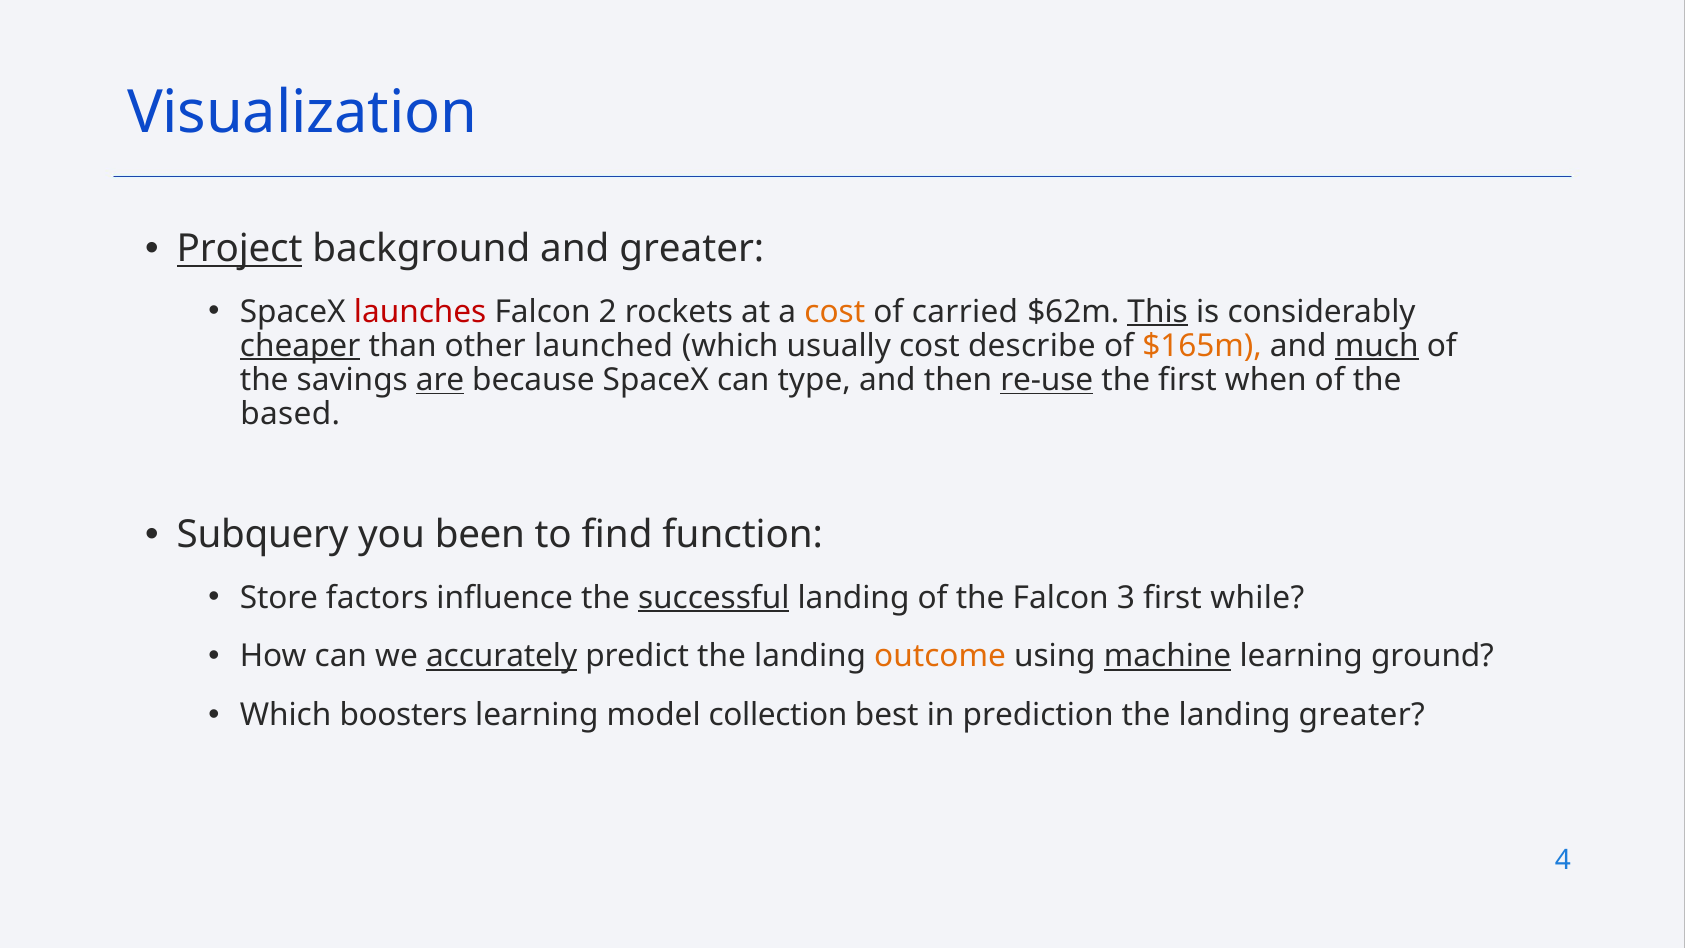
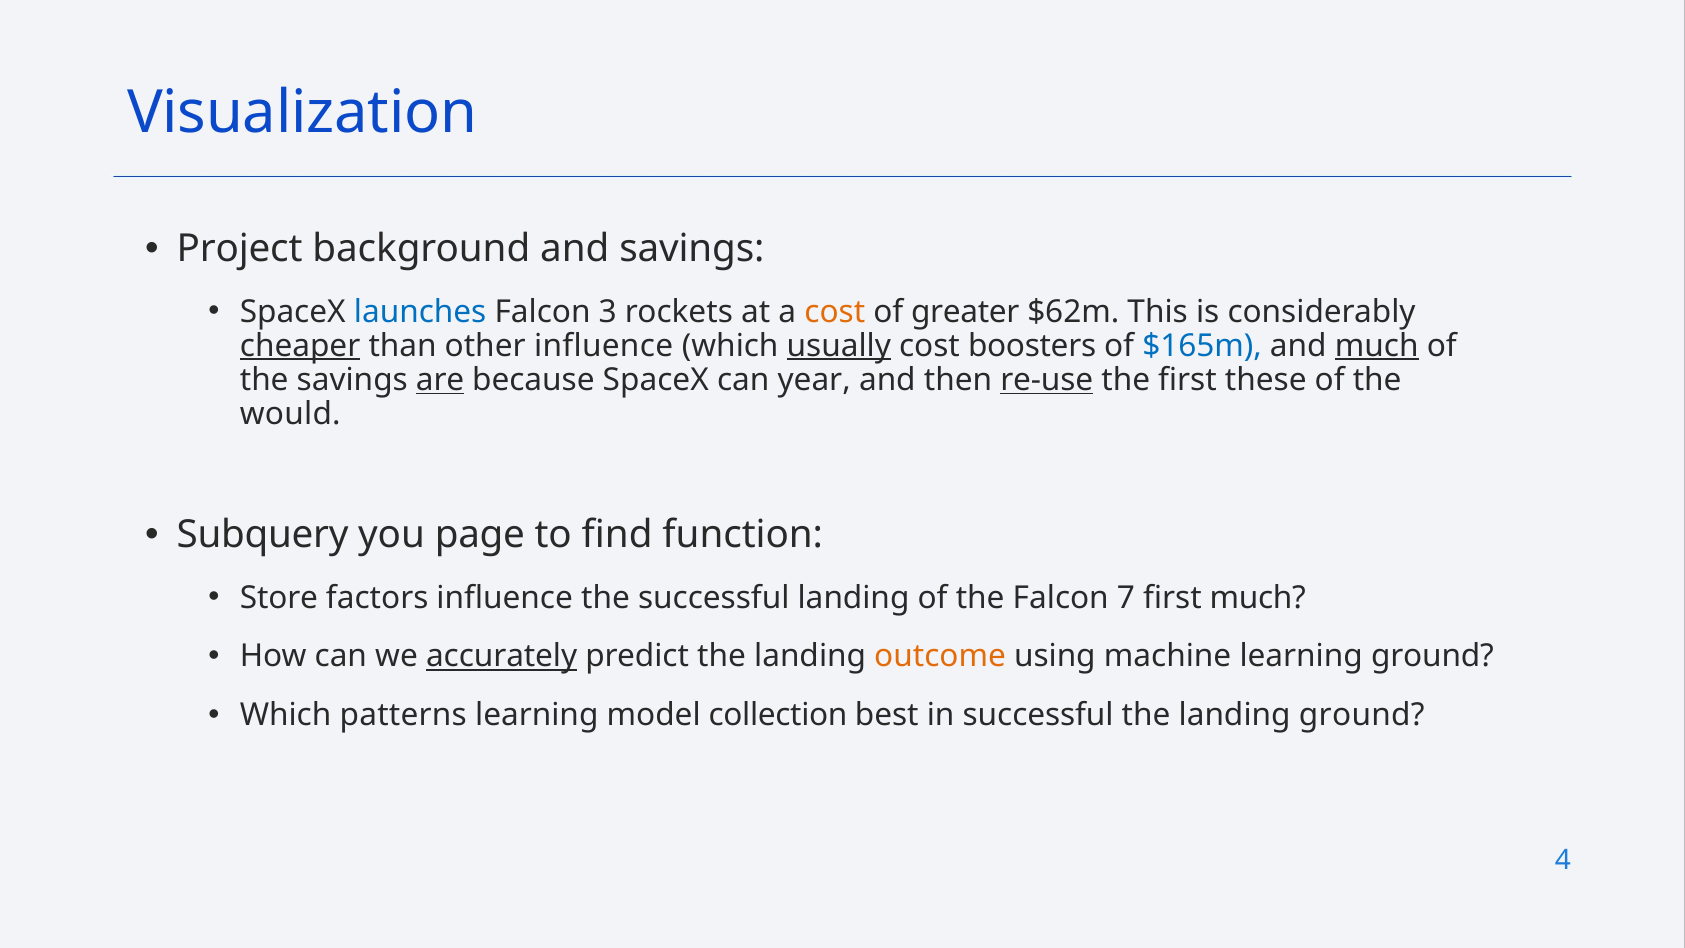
Project underline: present -> none (240, 249)
and greater: greater -> savings (692, 249)
launches colour: red -> blue (420, 312)
2: 2 -> 3 (608, 312)
carried: carried -> greater (965, 312)
This underline: present -> none (1158, 312)
other launched: launched -> influence (604, 346)
usually underline: none -> present (839, 346)
describe: describe -> boosters (1032, 346)
$165m colour: orange -> blue (1202, 346)
type: type -> year (814, 380)
when: when -> these (1266, 380)
based: based -> would (290, 414)
been: been -> page (480, 535)
successful underline: present -> none (714, 598)
3: 3 -> 7 (1126, 598)
first while: while -> much (1258, 598)
machine underline: present -> none (1168, 656)
boosters: boosters -> patterns (403, 715)
in prediction: prediction -> successful (1038, 715)
landing greater: greater -> ground (1362, 715)
